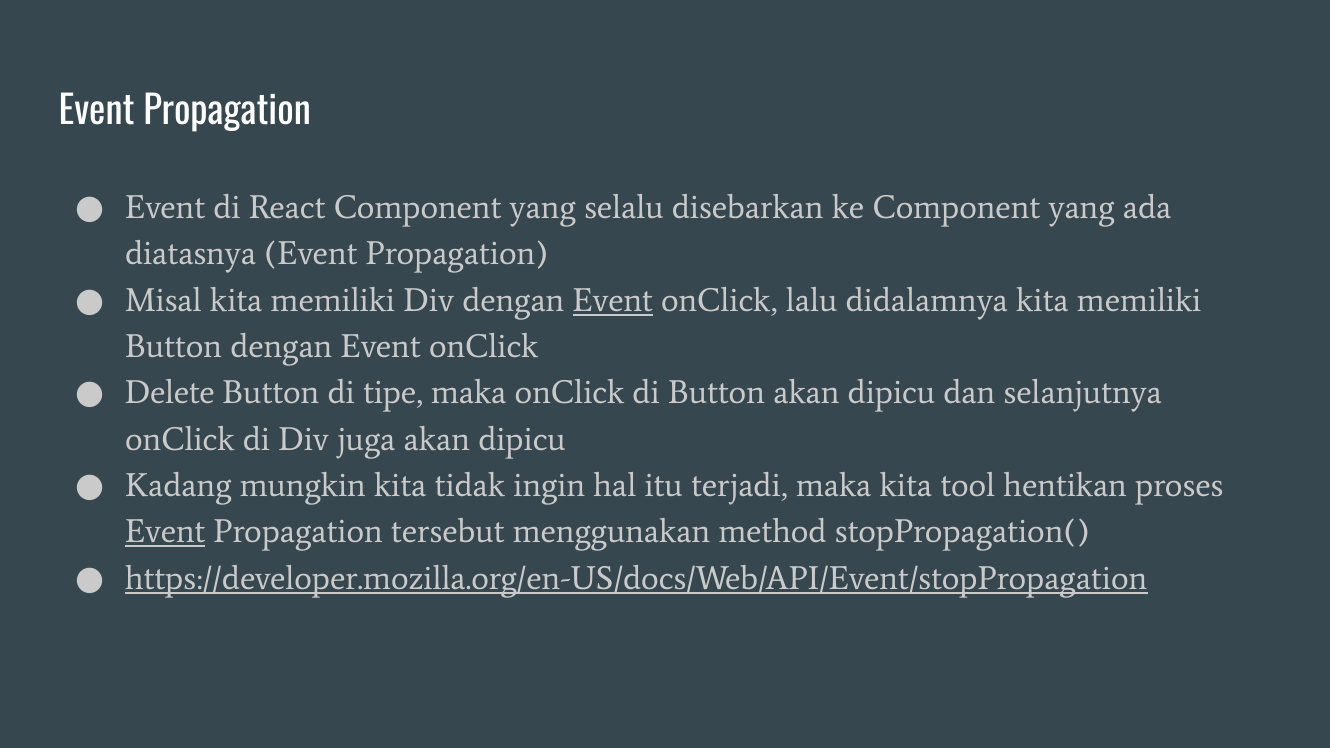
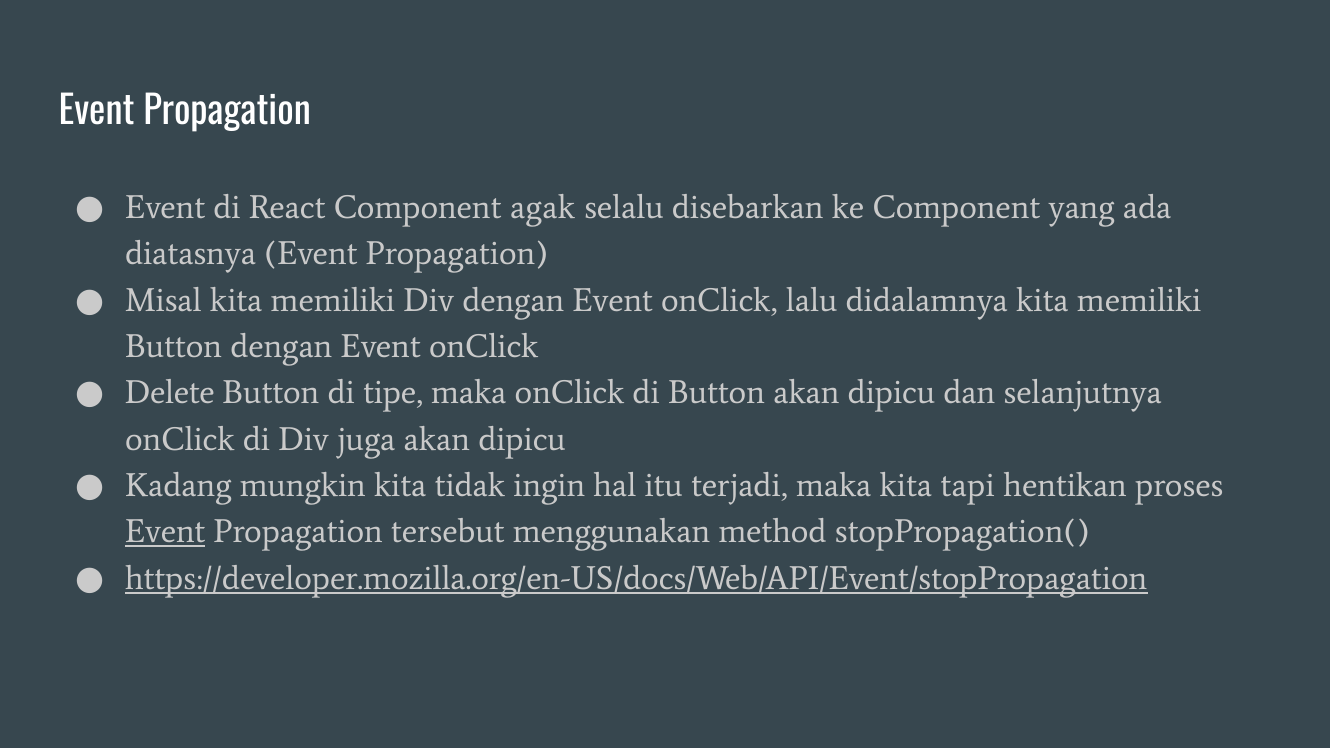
React Component yang: yang -> agak (543, 208)
Event underline: present -> none (613, 300)
tool: tool -> tapi (968, 486)
